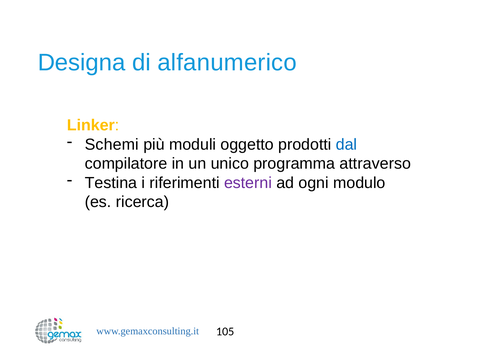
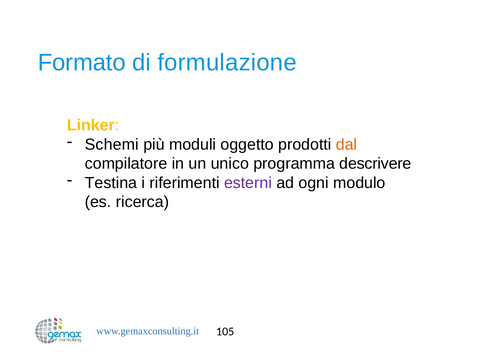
Designa: Designa -> Formato (82, 63)
alfanumerico: alfanumerico -> formulazione (227, 63)
dal colour: blue -> orange (347, 145)
attraverso: attraverso -> descrivere (375, 164)
